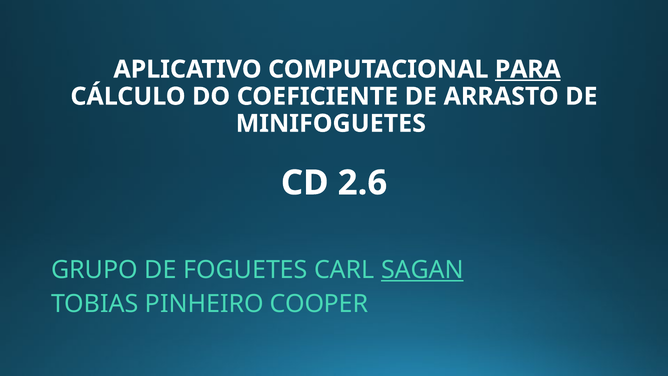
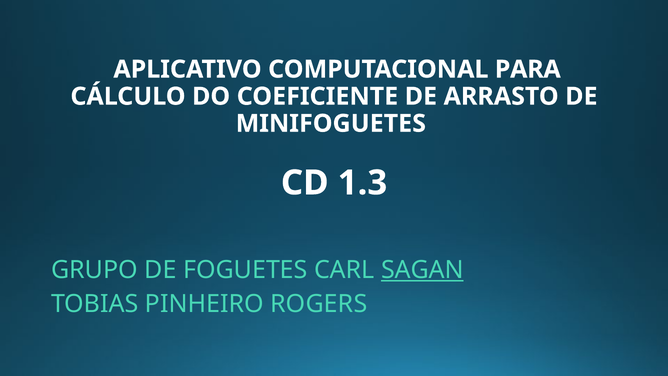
PARA underline: present -> none (528, 69)
2.6: 2.6 -> 1.3 (362, 183)
COOPER: COOPER -> ROGERS (319, 304)
